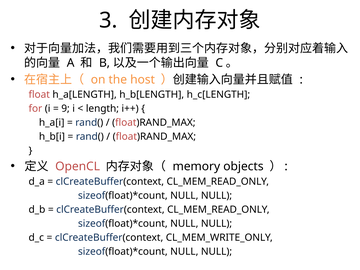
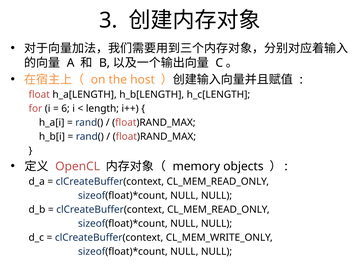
9: 9 -> 6 (66, 109)
